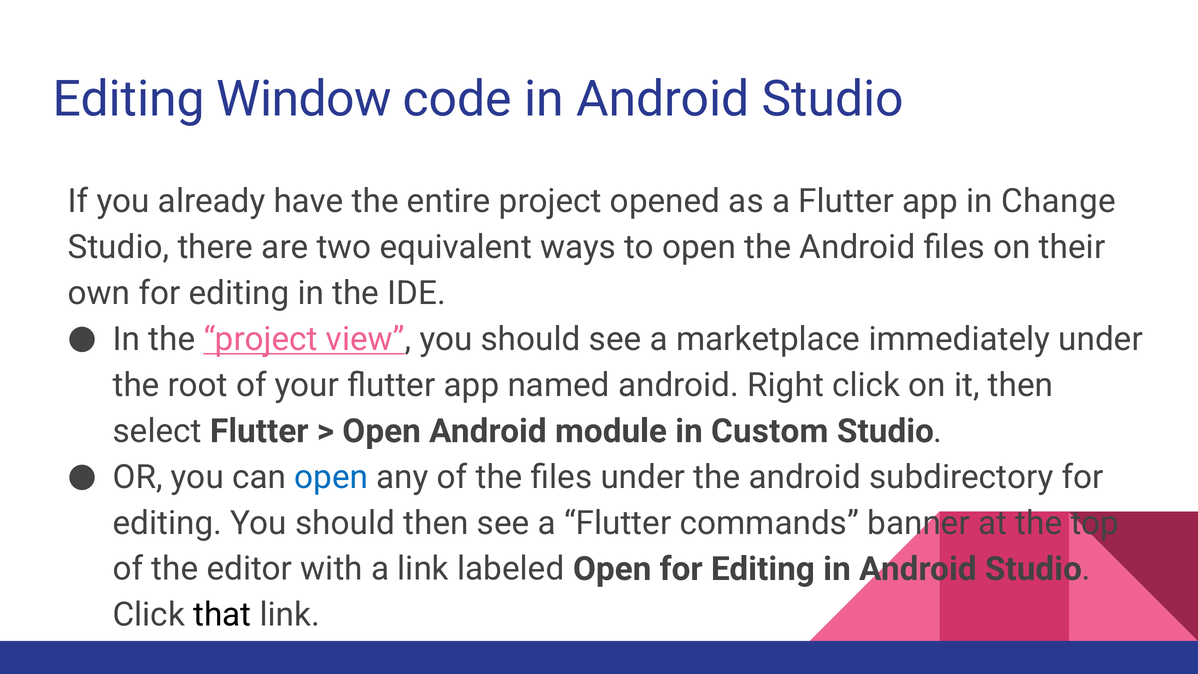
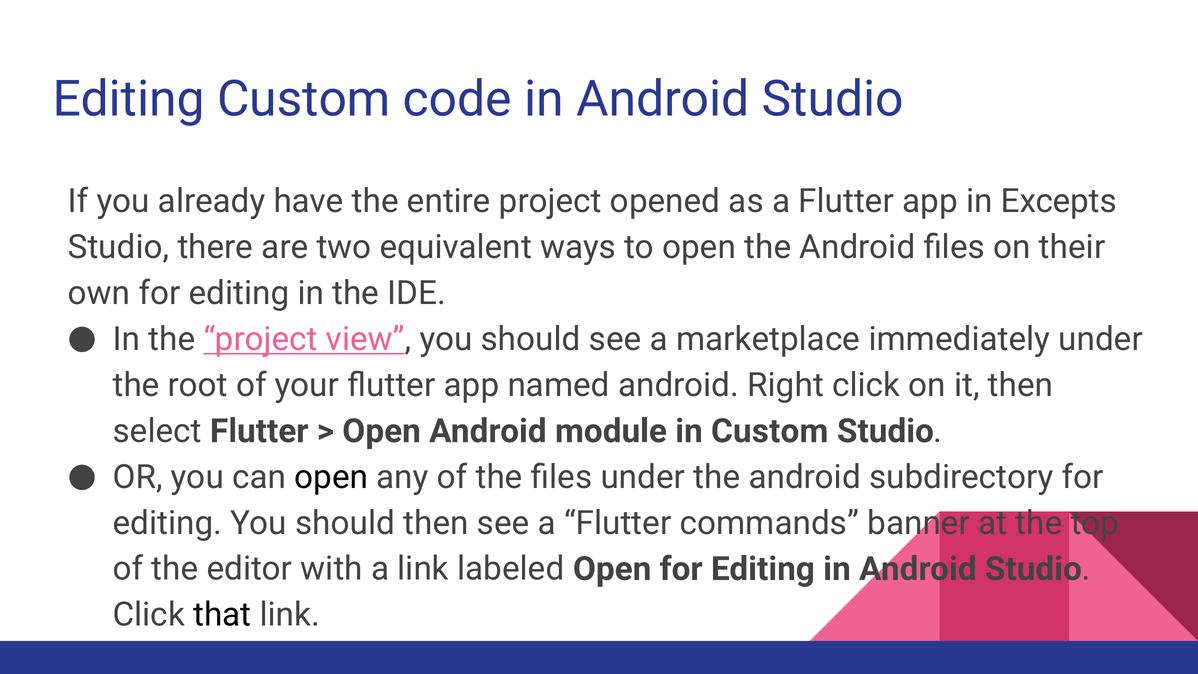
Editing Window: Window -> Custom (304, 99)
Change: Change -> Excepts (1059, 201)
open colour: blue -> black (331, 477)
